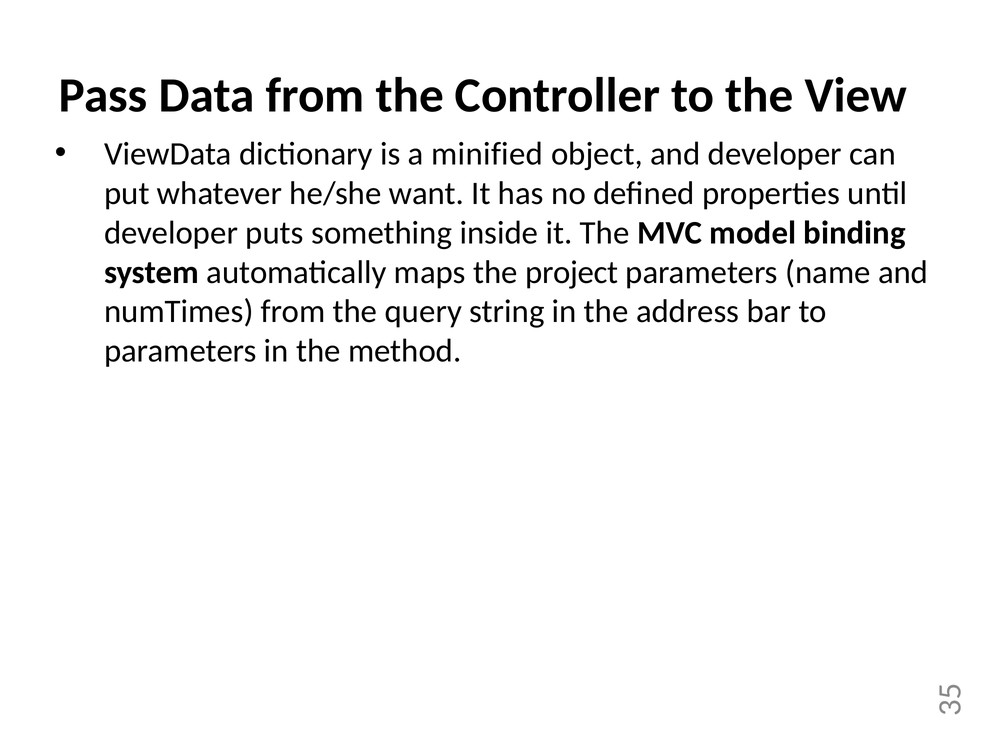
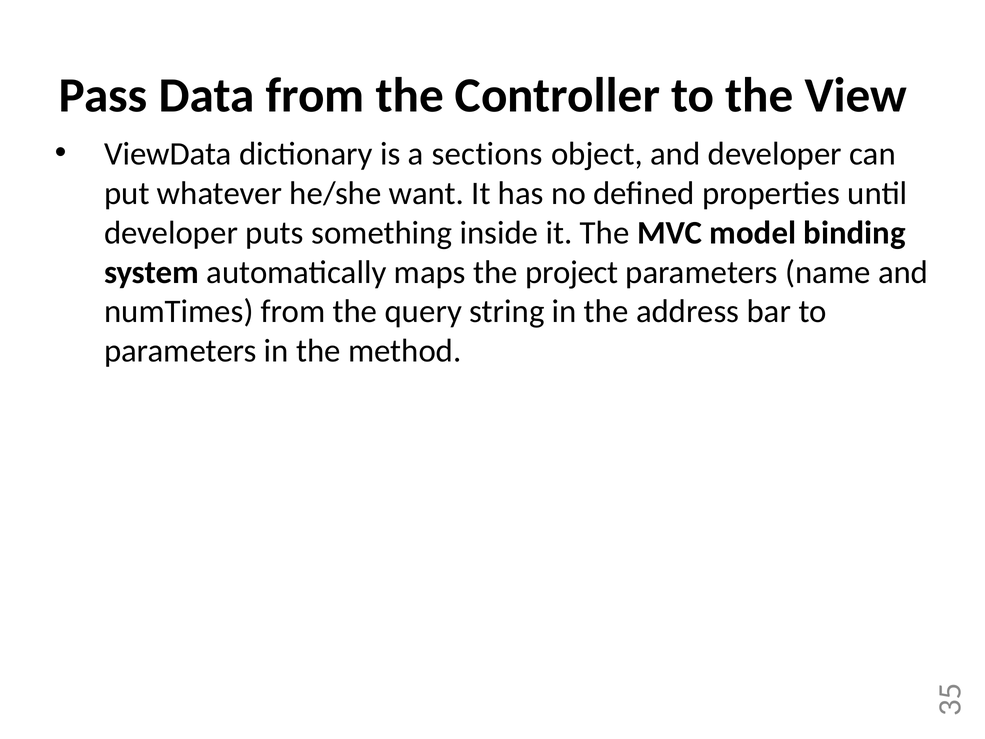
minified: minified -> sections (487, 154)
